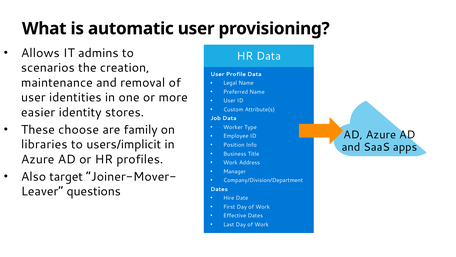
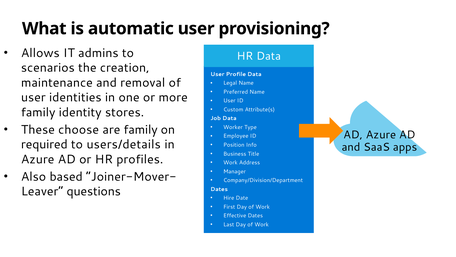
easier: easier -> family (38, 112)
libraries: libraries -> required (44, 144)
users/implicit: users/implicit -> users/details (124, 144)
target: target -> based (66, 176)
